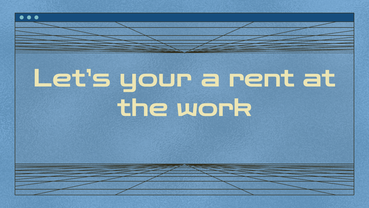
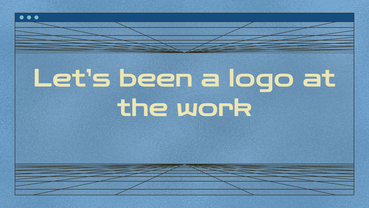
your: your -> been (156, 78)
rent: rent -> logo (261, 78)
